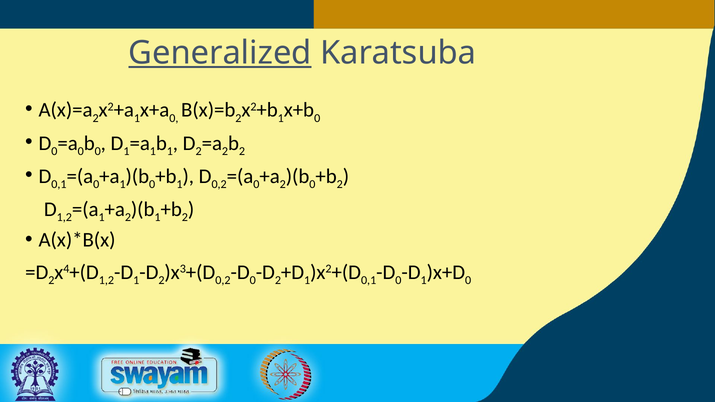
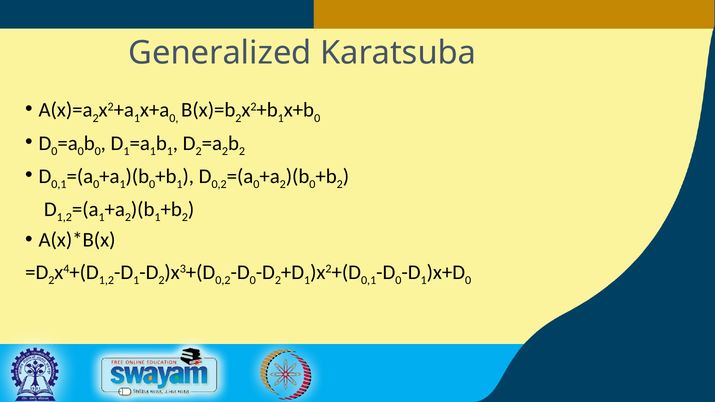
Generalized underline: present -> none (220, 53)
